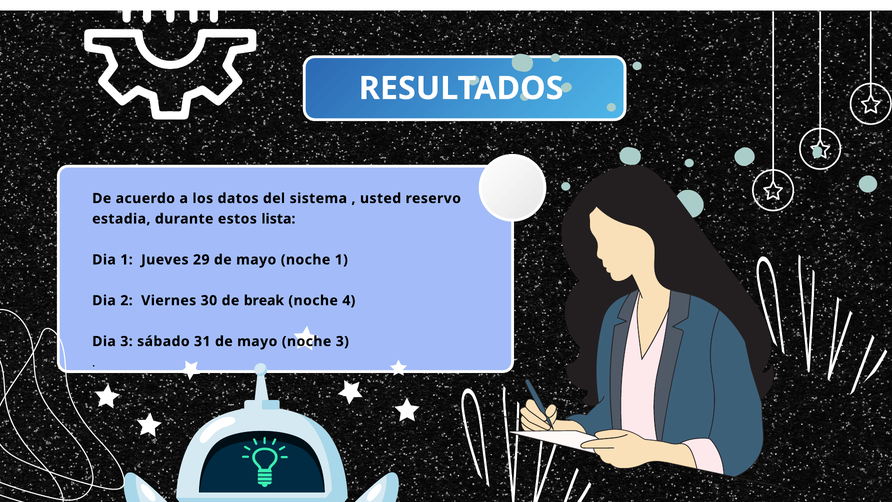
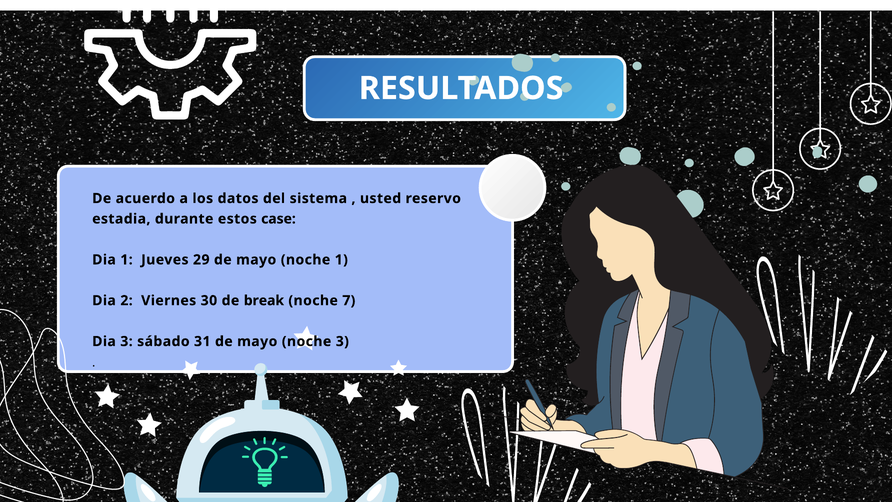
lista: lista -> case (278, 219)
4: 4 -> 7 (349, 300)
